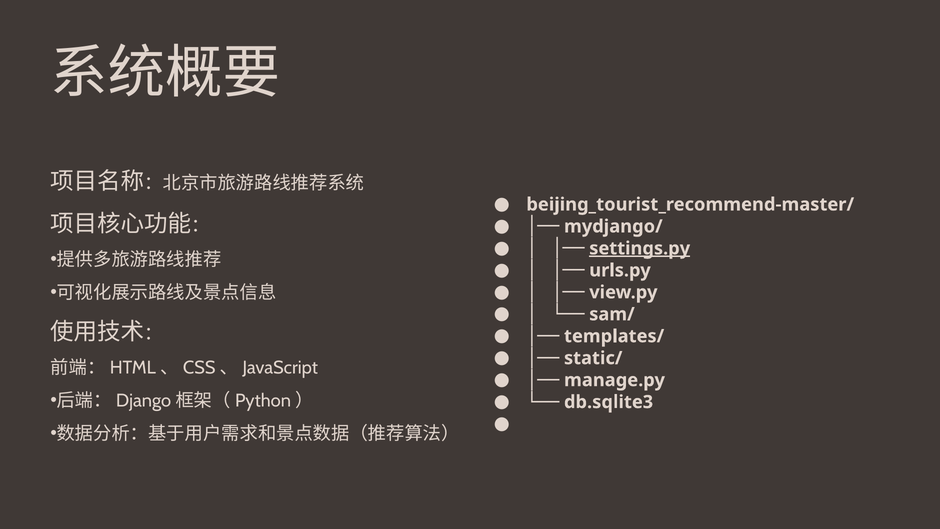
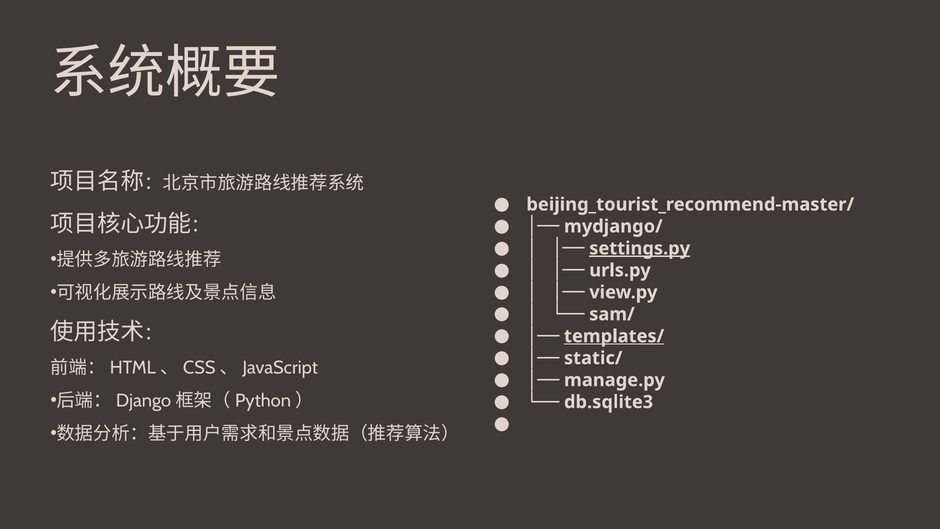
templates/ underline: none -> present (614, 336)
